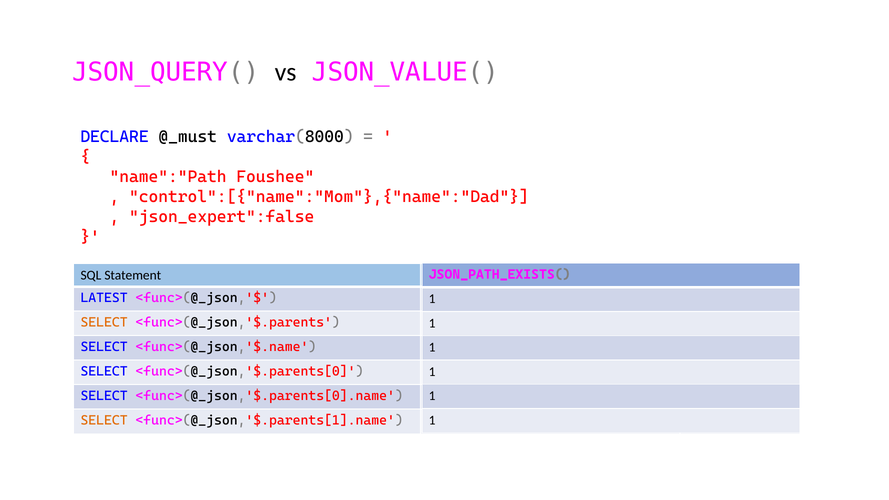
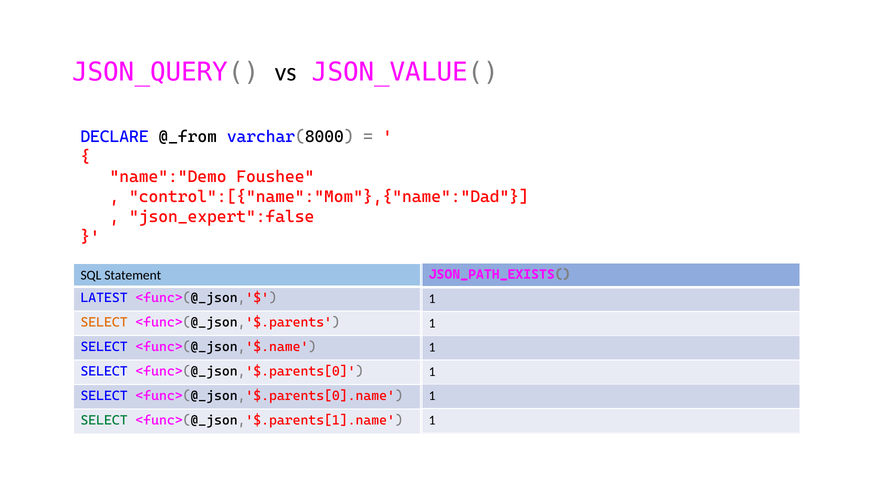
@_must: @_must -> @_from (188, 137)
name":"Path: name":"Path -> name":"Demo (168, 177)
SELECT colour: orange -> green (104, 421)
